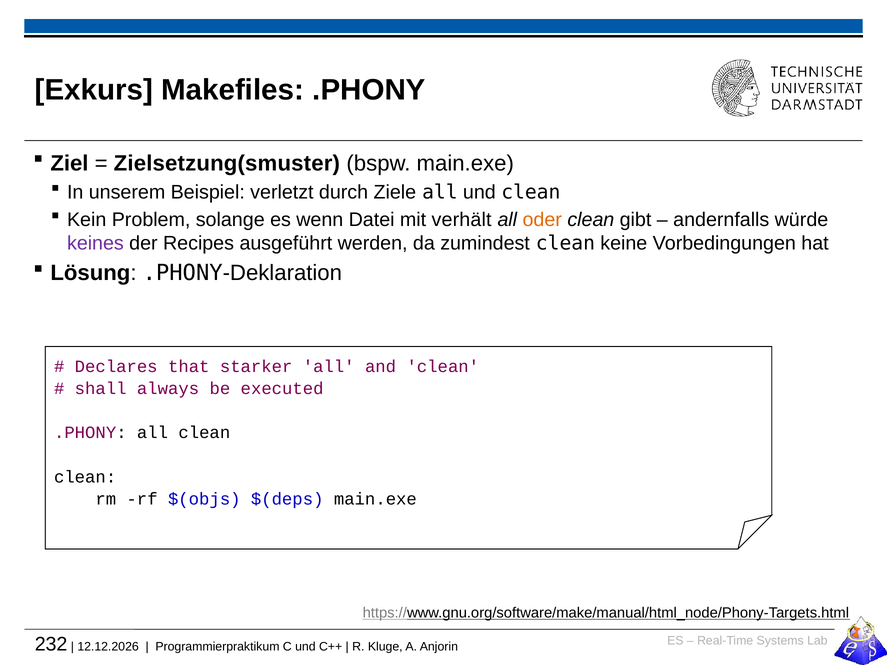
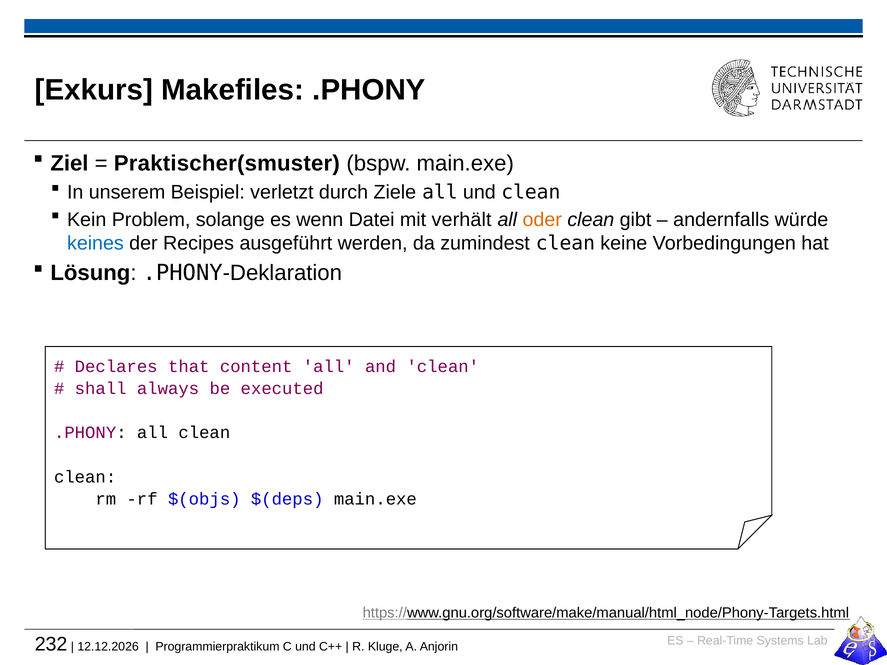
Zielsetzung(smuster: Zielsetzung(smuster -> Praktischer(smuster (227, 163)
keines colour: purple -> blue (95, 243)
starker: starker -> content (256, 366)
